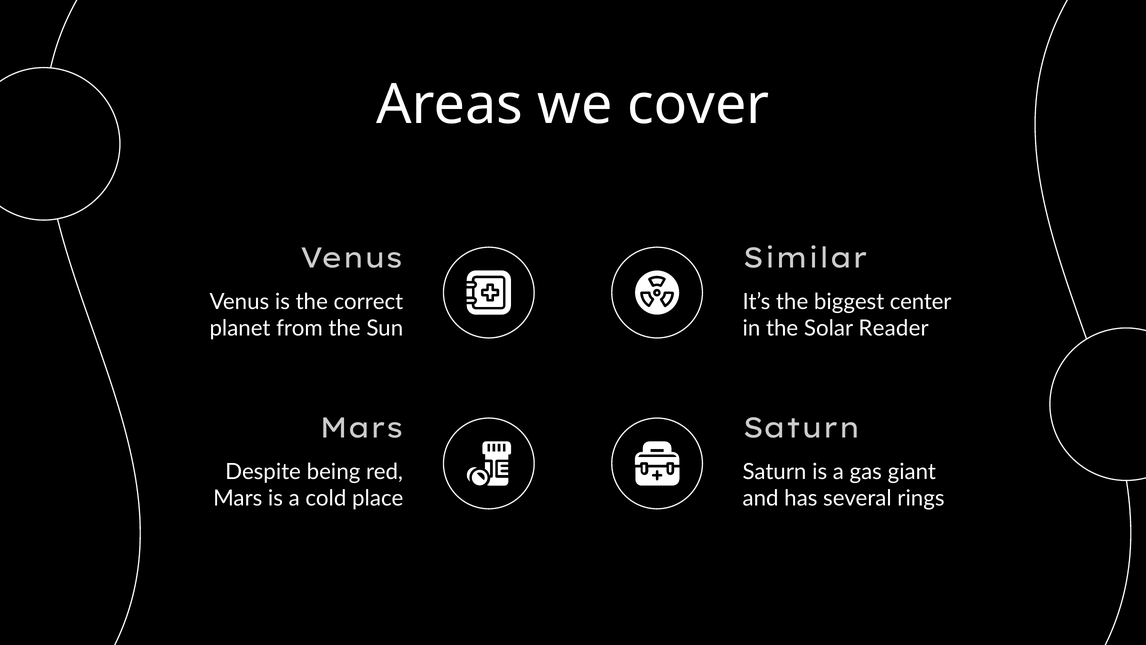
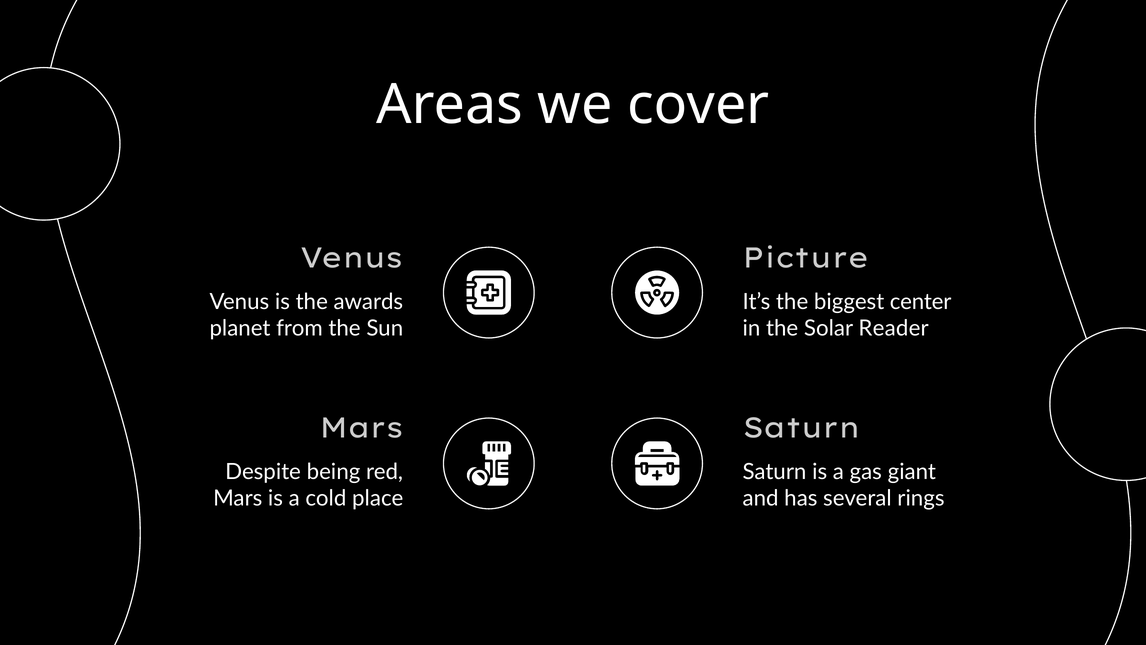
Similar: Similar -> Picture (806, 258)
correct: correct -> awards (368, 302)
